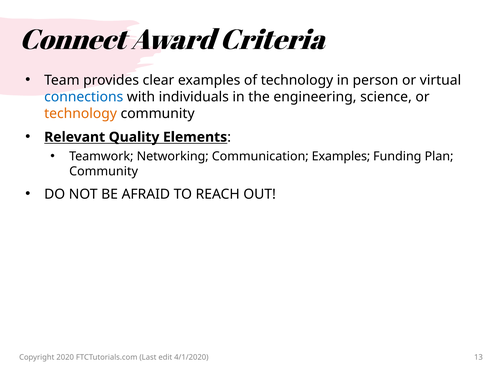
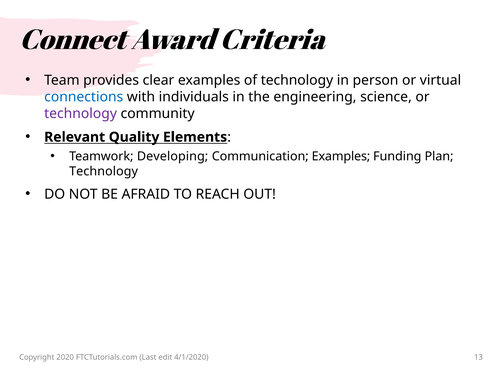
technology colour: orange -> purple (81, 113)
Networking: Networking -> Developing (173, 156)
Community: Community -> Technology (104, 171)
